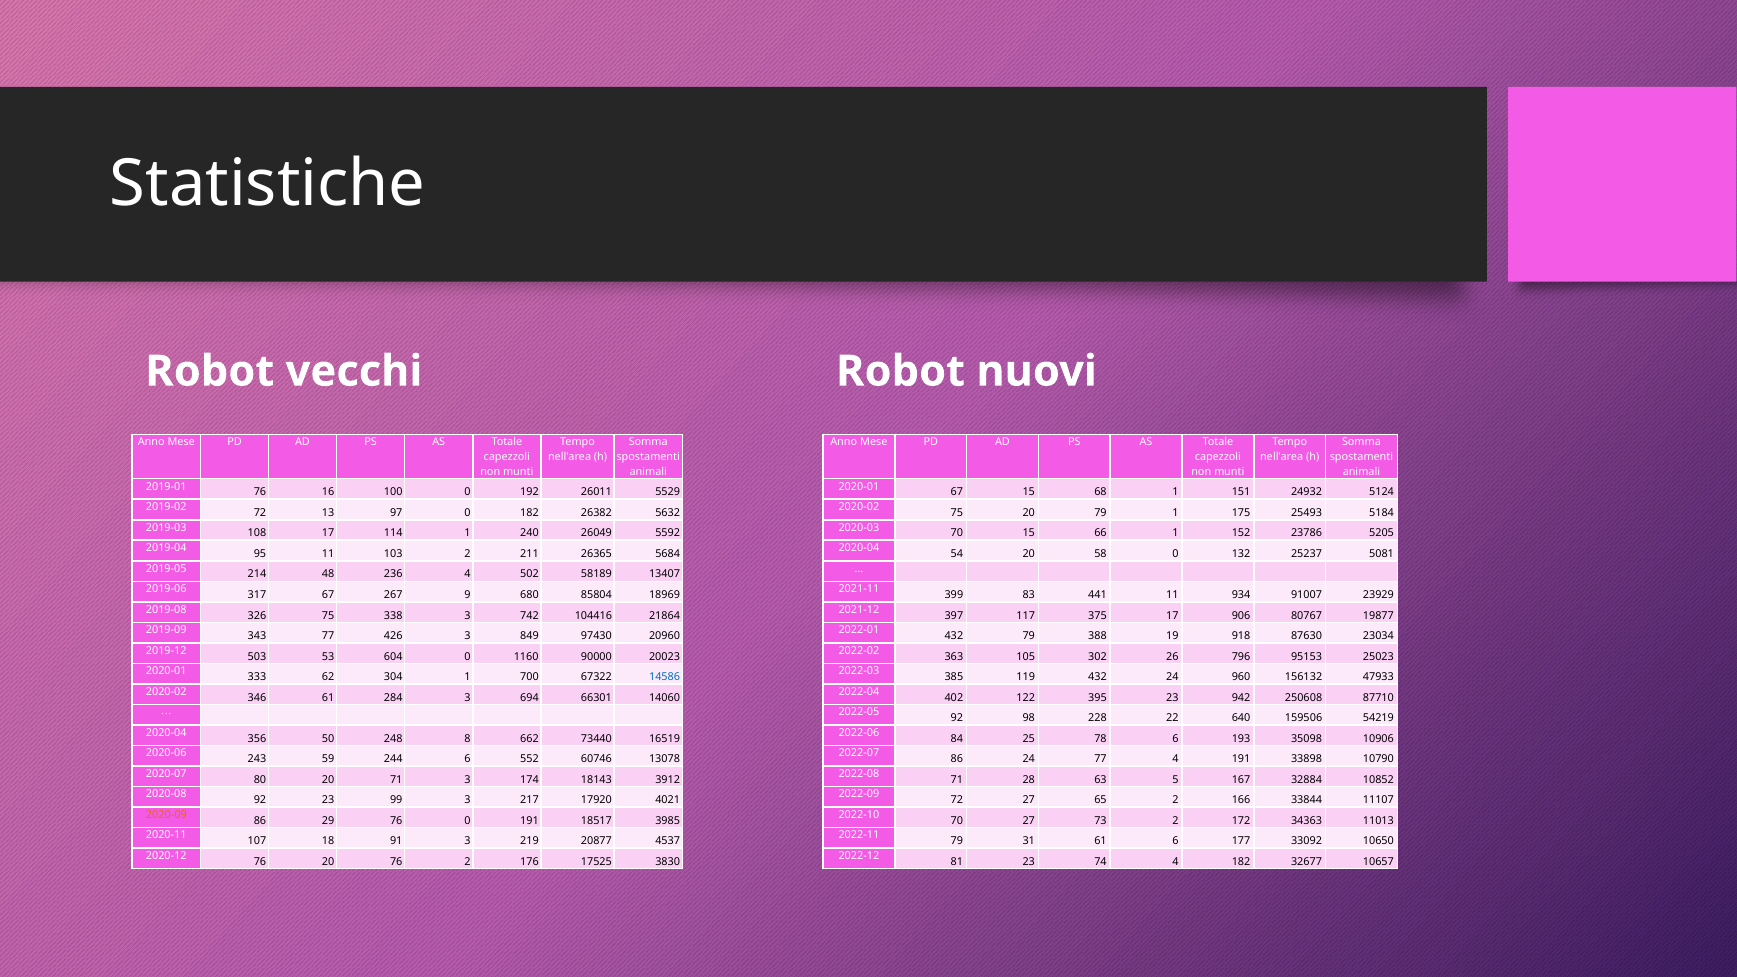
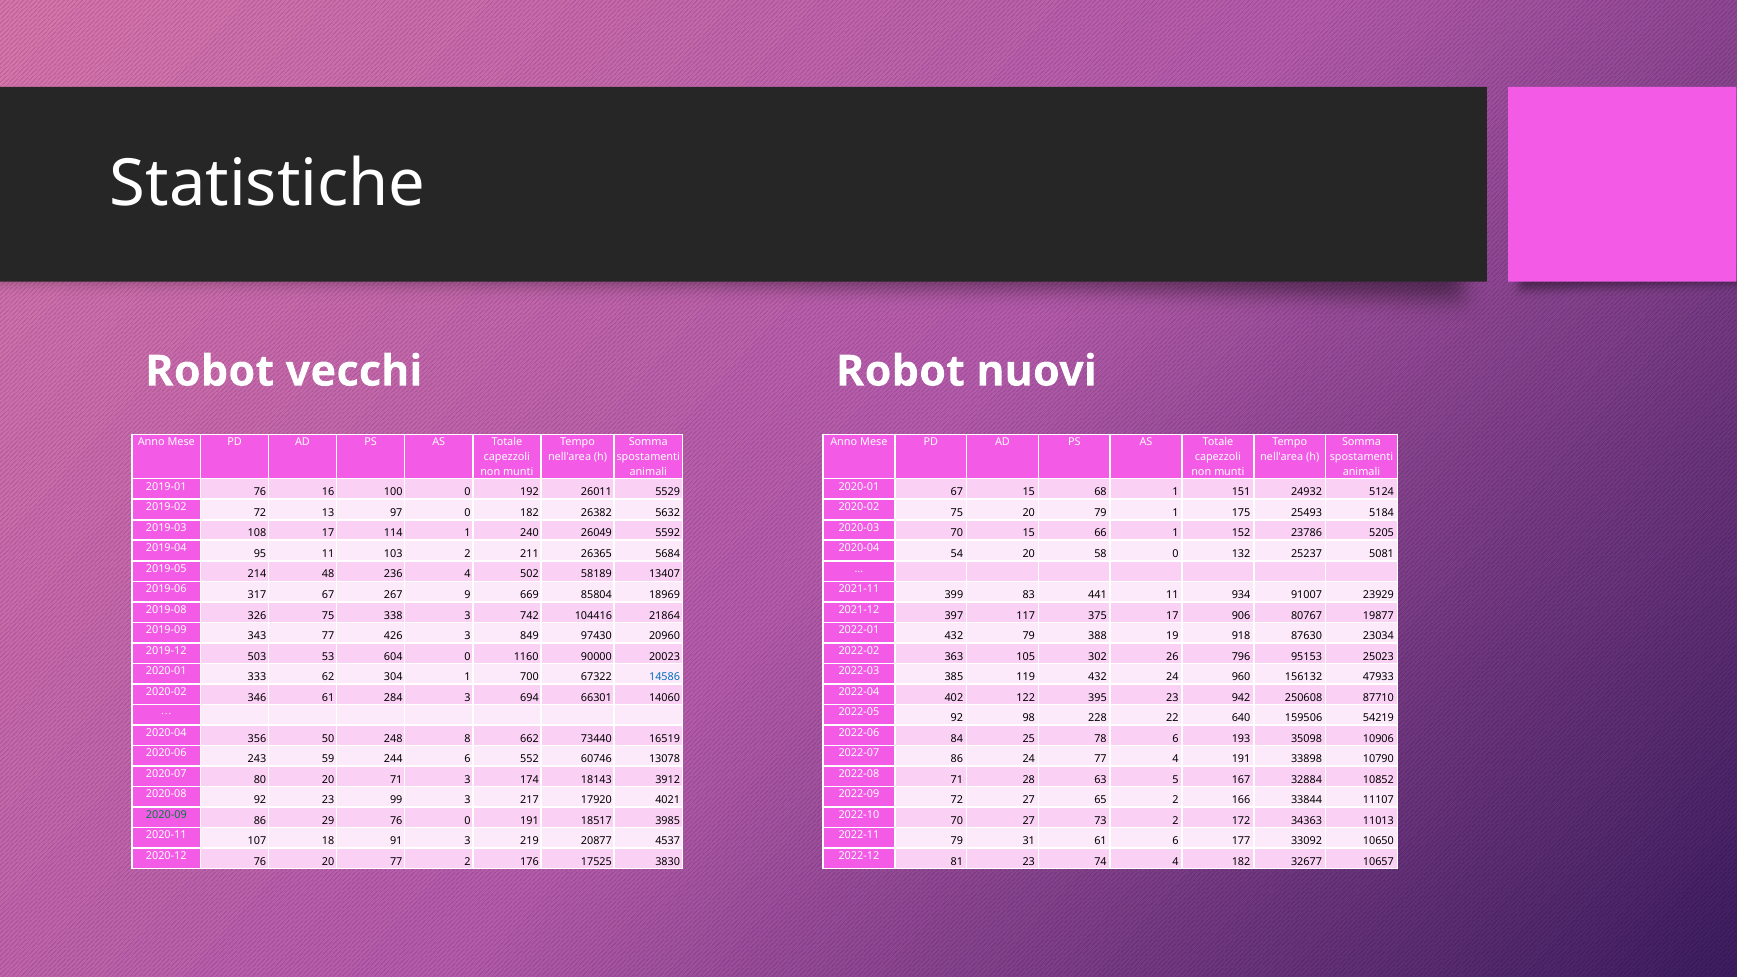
680: 680 -> 669 (529, 595)
2020-09 colour: orange -> green (166, 815)
20 76: 76 -> 77 (396, 862)
